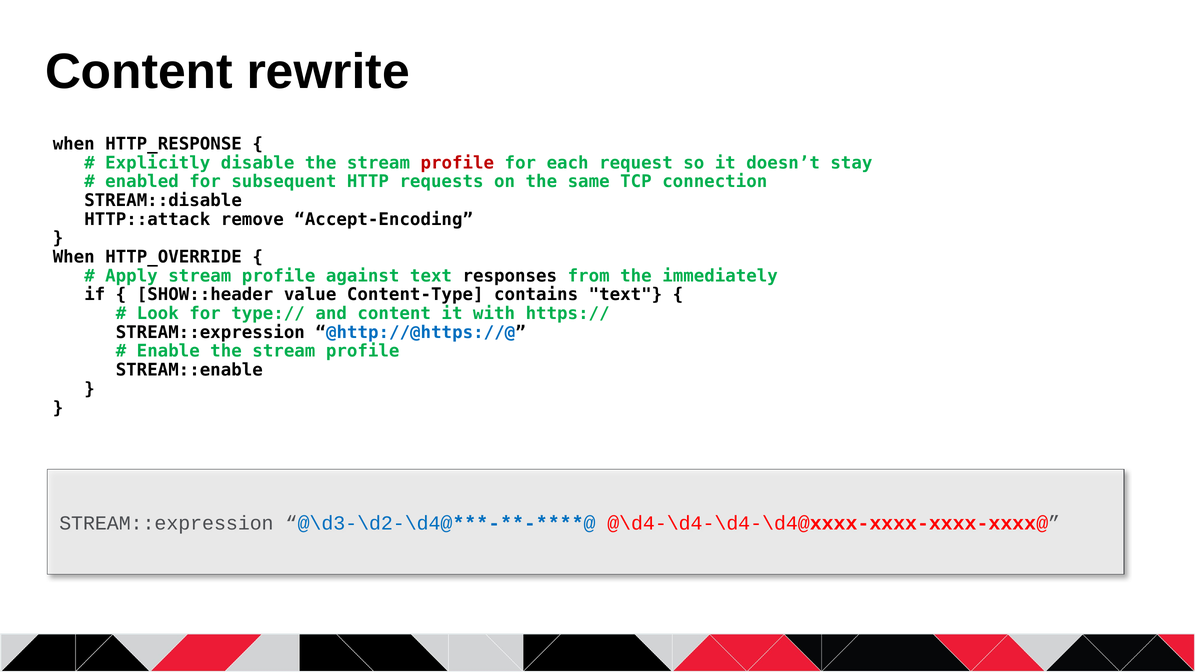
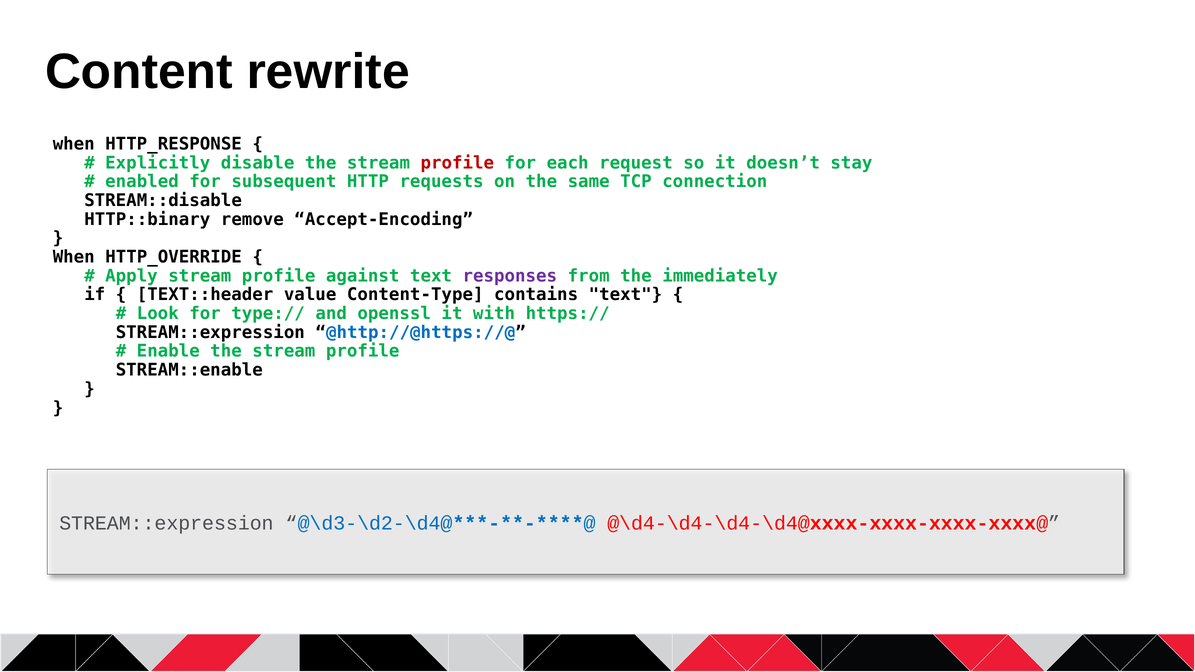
HTTP::attack: HTTP::attack -> HTTP::binary (147, 219)
responses colour: black -> purple (510, 276)
SHOW::header: SHOW::header -> TEXT::header (205, 295)
and content: content -> openssl (394, 314)
